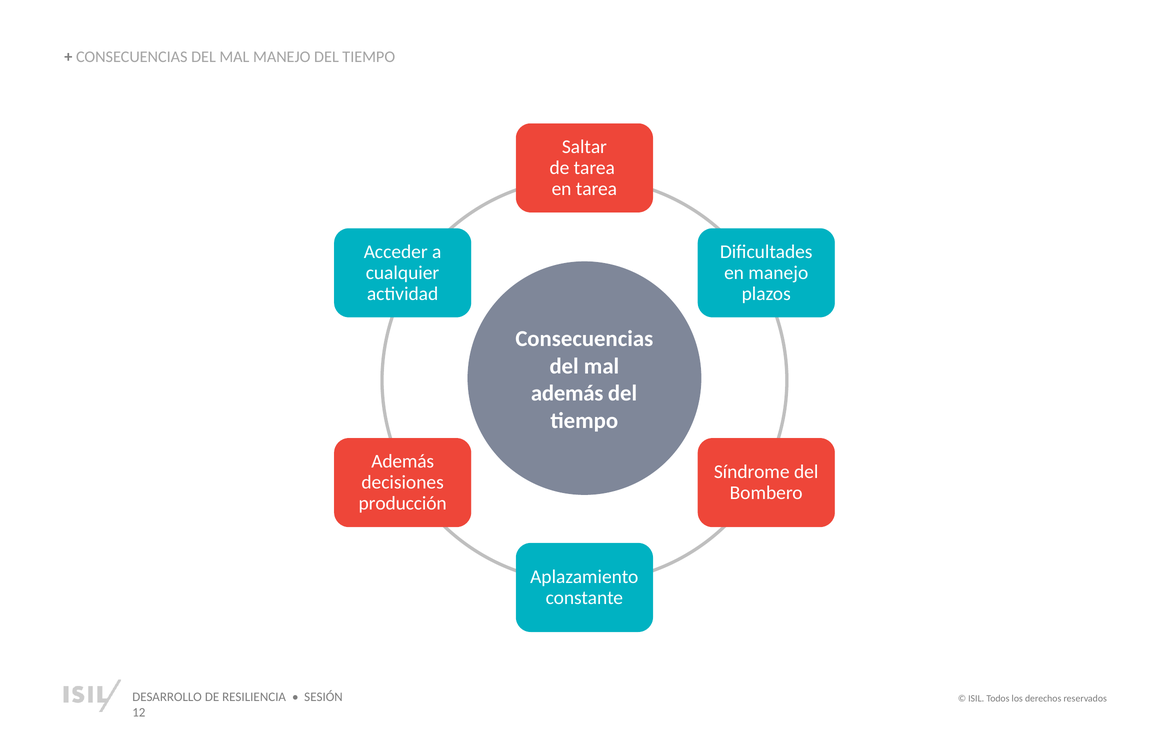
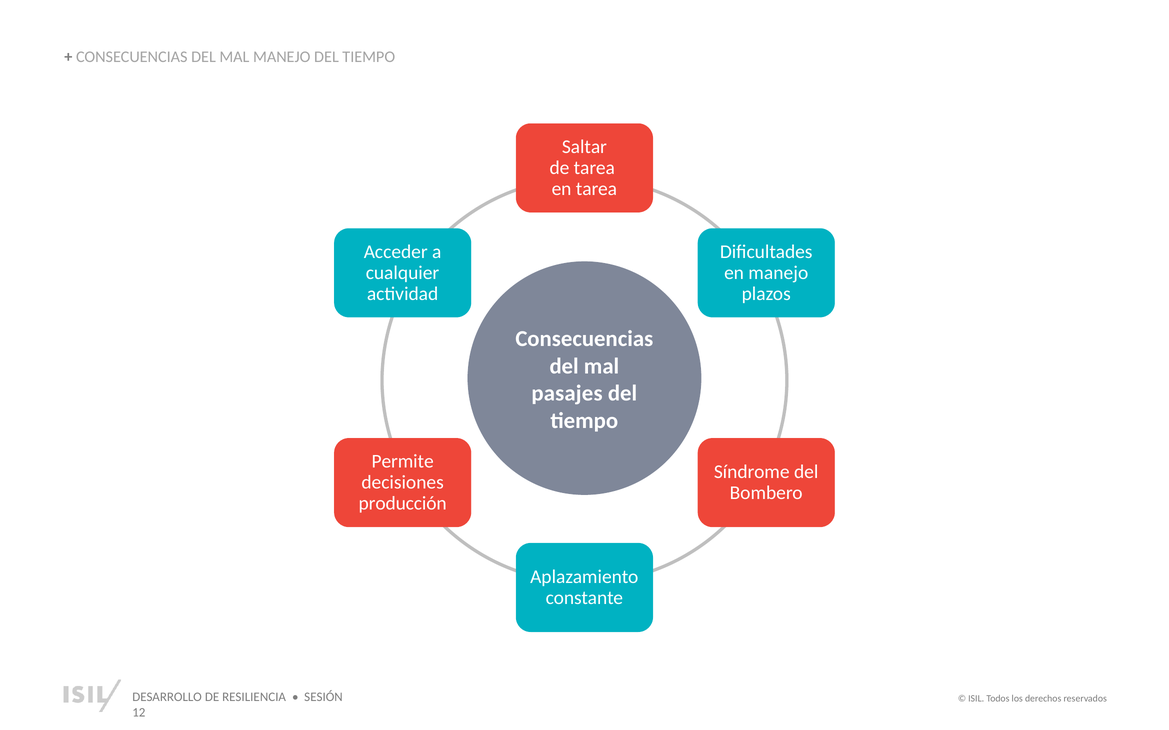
además: además -> pasajes (567, 394)
Además: Además -> Permite (403, 462)
